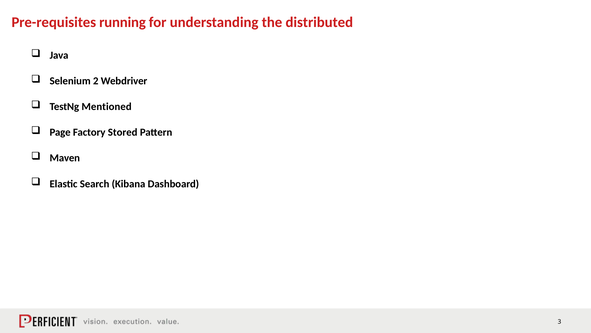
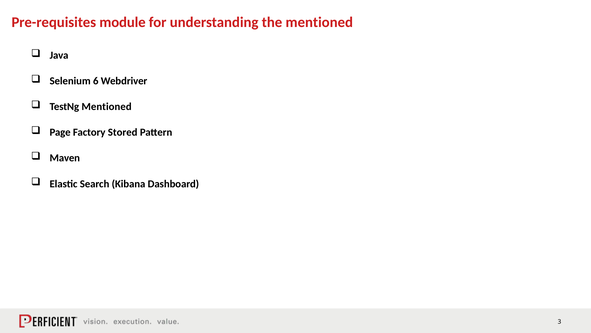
running: running -> module (122, 22)
the distributed: distributed -> mentioned (319, 22)
2: 2 -> 6 (96, 81)
